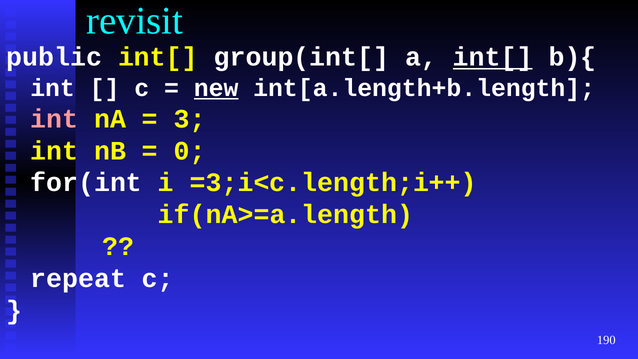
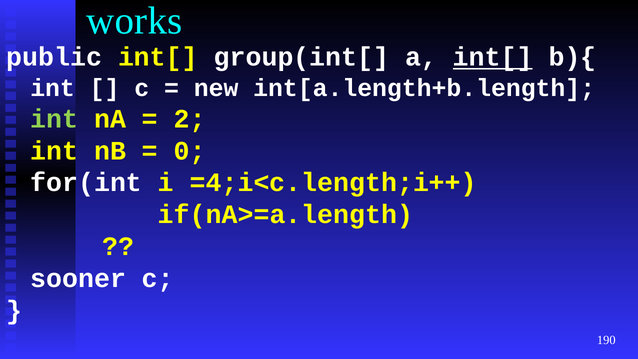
revisit: revisit -> works (134, 21)
new underline: present -> none (216, 88)
int colour: pink -> light green (54, 119)
3: 3 -> 2 (190, 119)
=3;i<c.length;i++: =3;i<c.length;i++ -> =4;i<c.length;i++ (333, 183)
repeat: repeat -> sooner (78, 278)
